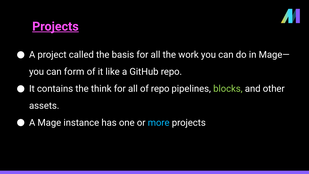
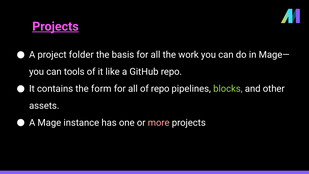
called: called -> folder (81, 55)
form: form -> tools (74, 72)
think: think -> form (101, 89)
more colour: light blue -> pink (159, 123)
